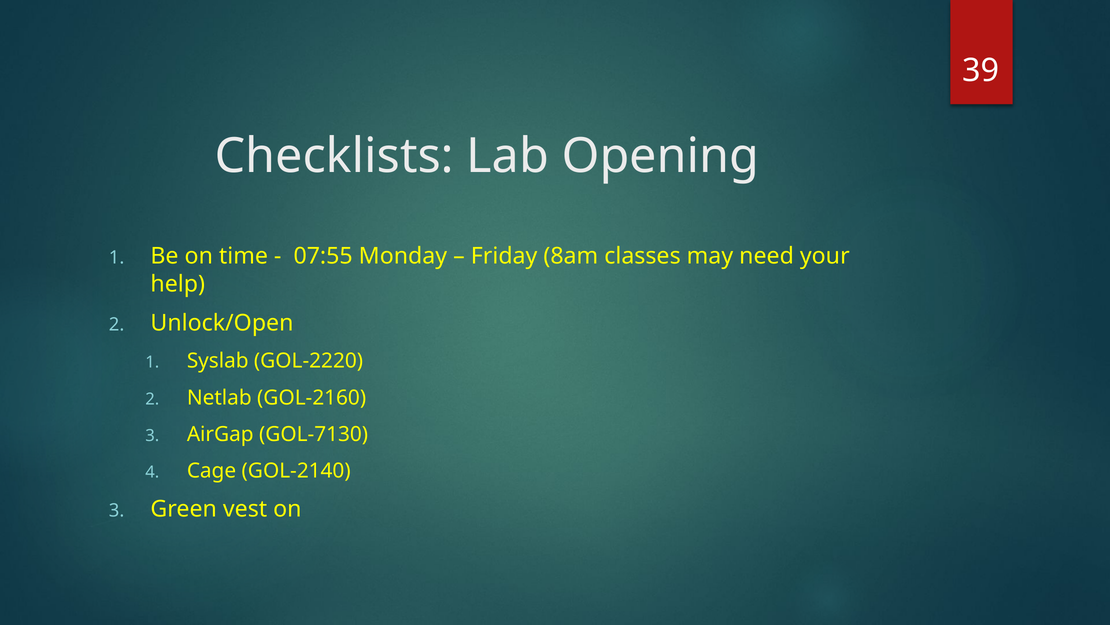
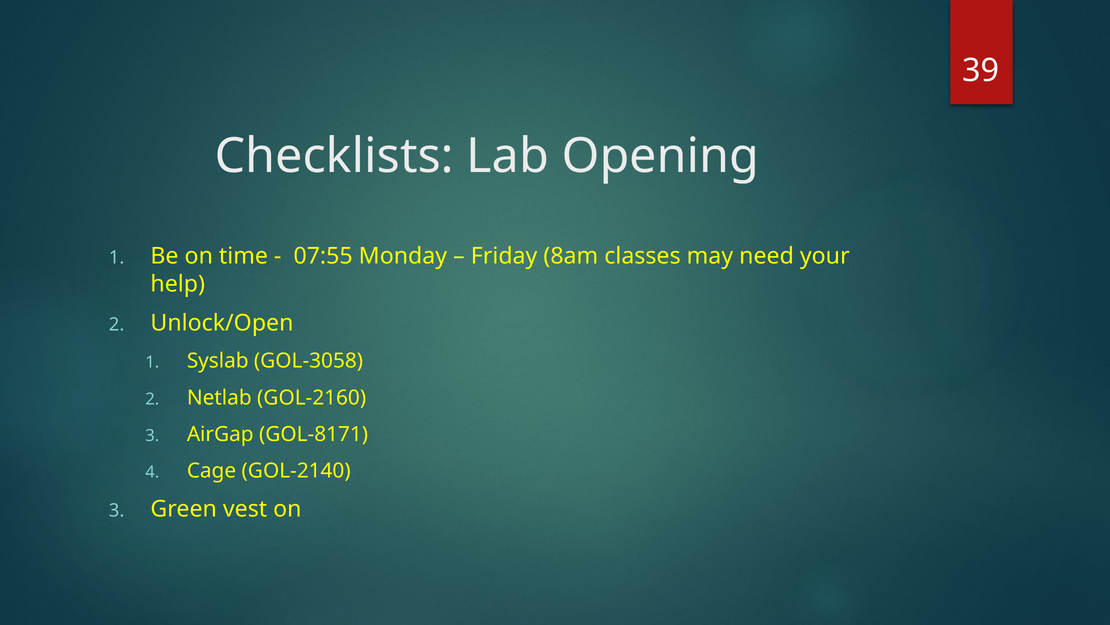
GOL-2220: GOL-2220 -> GOL-3058 (309, 361)
GOL-7130: GOL-7130 -> GOL-8171 (314, 434)
